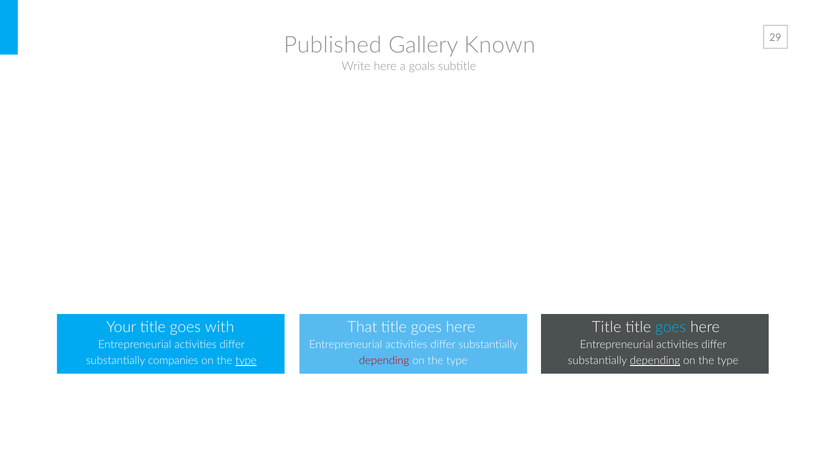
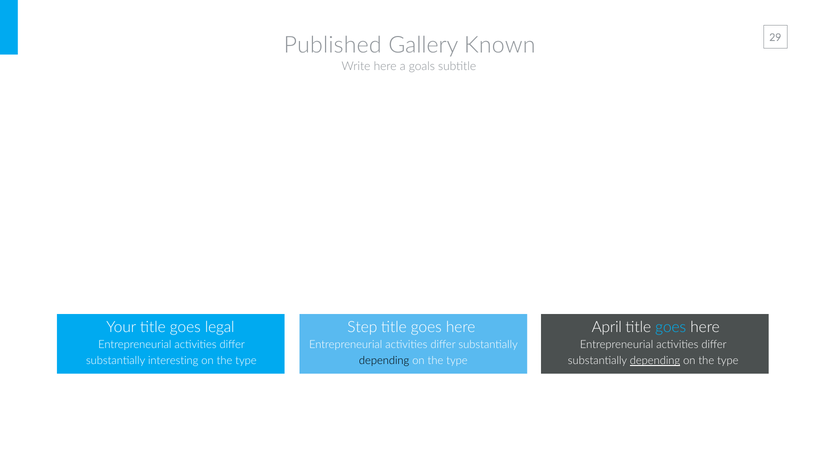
with: with -> legal (220, 328)
That: That -> Step (362, 328)
Title: Title -> April (607, 328)
companies: companies -> interesting (173, 361)
type underline: present -> none (246, 361)
depending colour: red -> black (384, 361)
